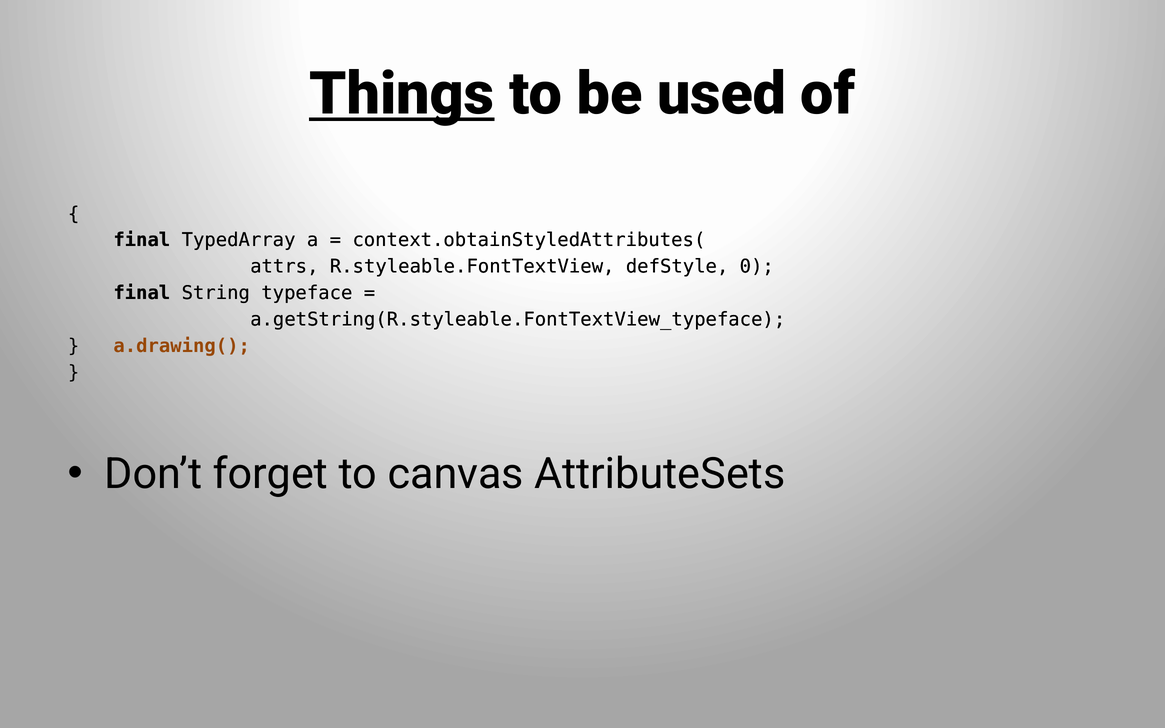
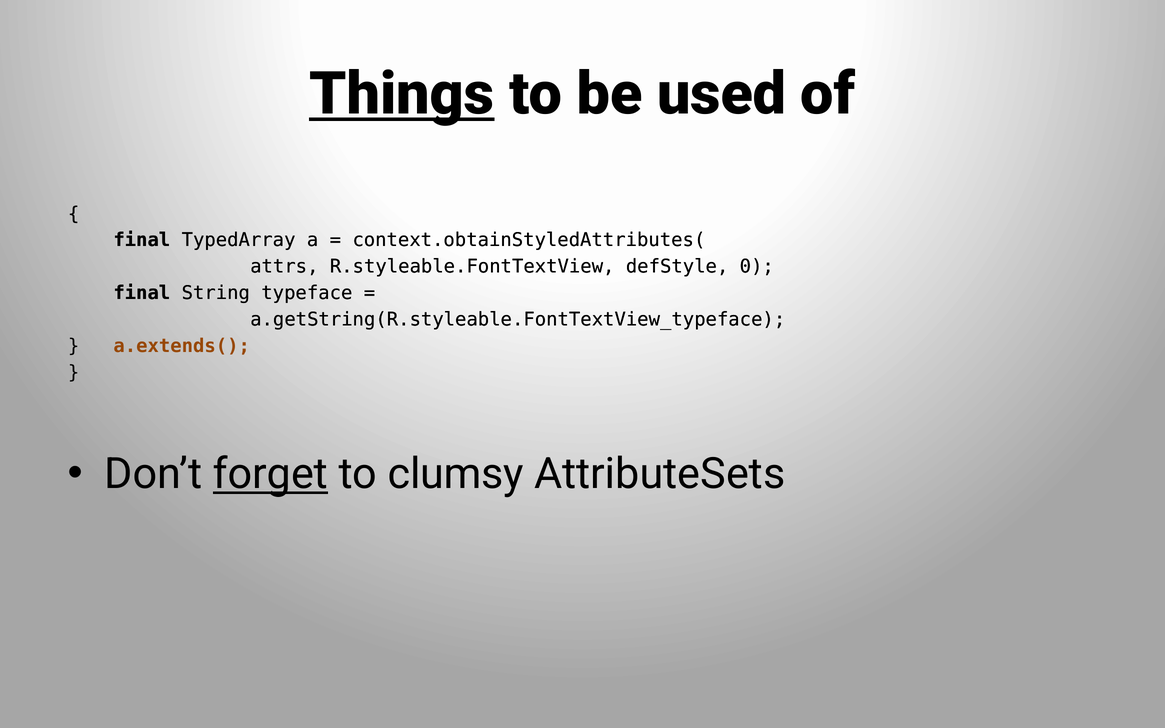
a.drawing(: a.drawing( -> a.extends( (182, 346)
forget underline: none -> present (270, 474)
canvas: canvas -> clumsy (456, 474)
